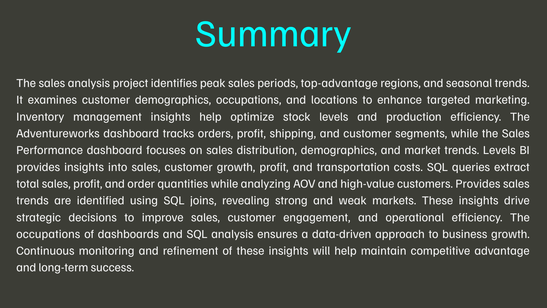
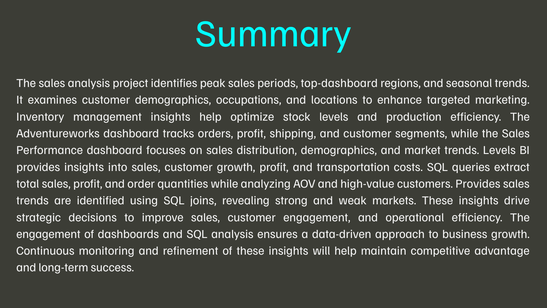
top-advantage: top-advantage -> top-dashboard (339, 83)
occupations: occupations -> engagement (48, 234)
